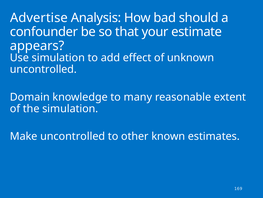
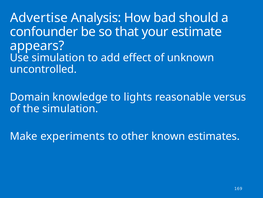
many: many -> lights (138, 97)
extent: extent -> versus (230, 97)
Make uncontrolled: uncontrolled -> experiments (73, 136)
